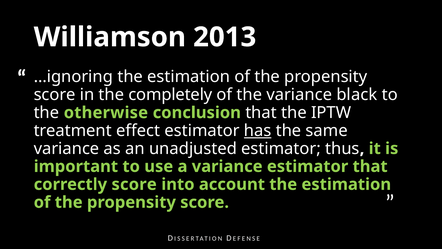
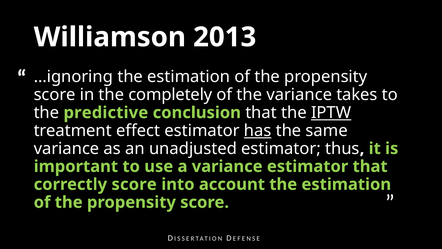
black: black -> takes (357, 95)
otherwise: otherwise -> predictive (106, 112)
IPTW underline: none -> present (331, 112)
